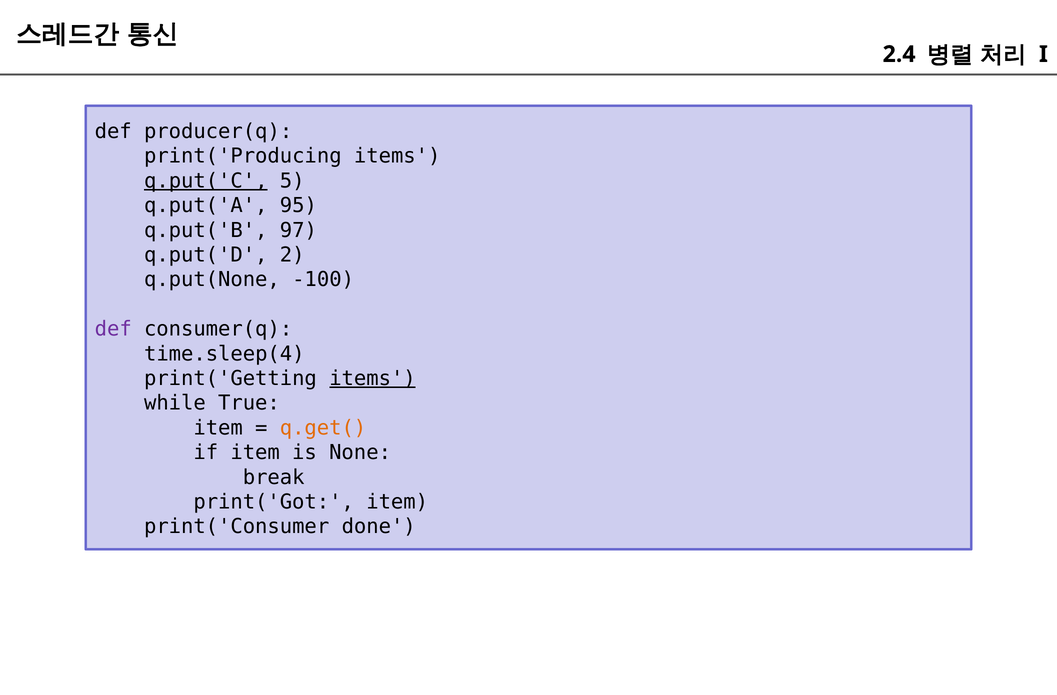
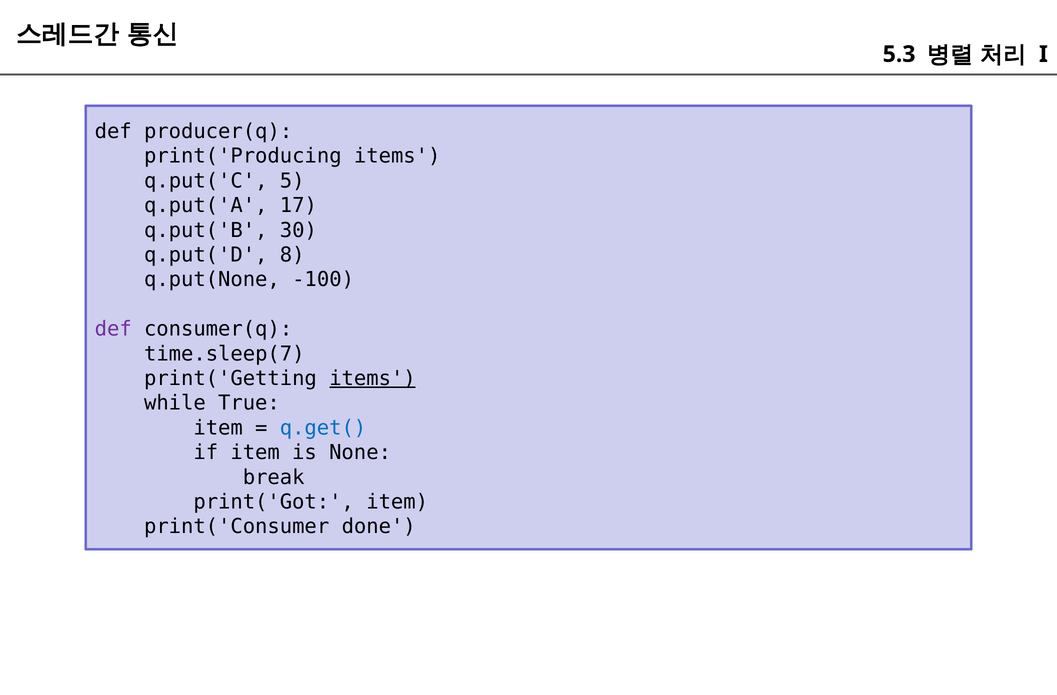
2.4: 2.4 -> 5.3 (899, 54)
q.put('C underline: present -> none (206, 181)
95: 95 -> 17 (298, 205)
97: 97 -> 30 (298, 230)
2: 2 -> 8 (292, 255)
time.sleep(4: time.sleep(4 -> time.sleep(7 (224, 353)
q.get( colour: orange -> blue (323, 427)
